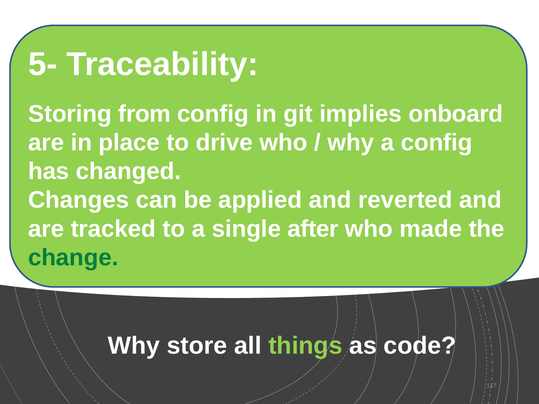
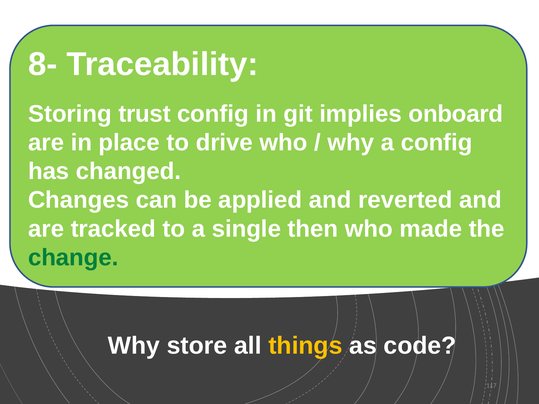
5-: 5- -> 8- (43, 64)
from: from -> trust (145, 114)
after: after -> then (313, 229)
things colour: light green -> yellow (305, 346)
